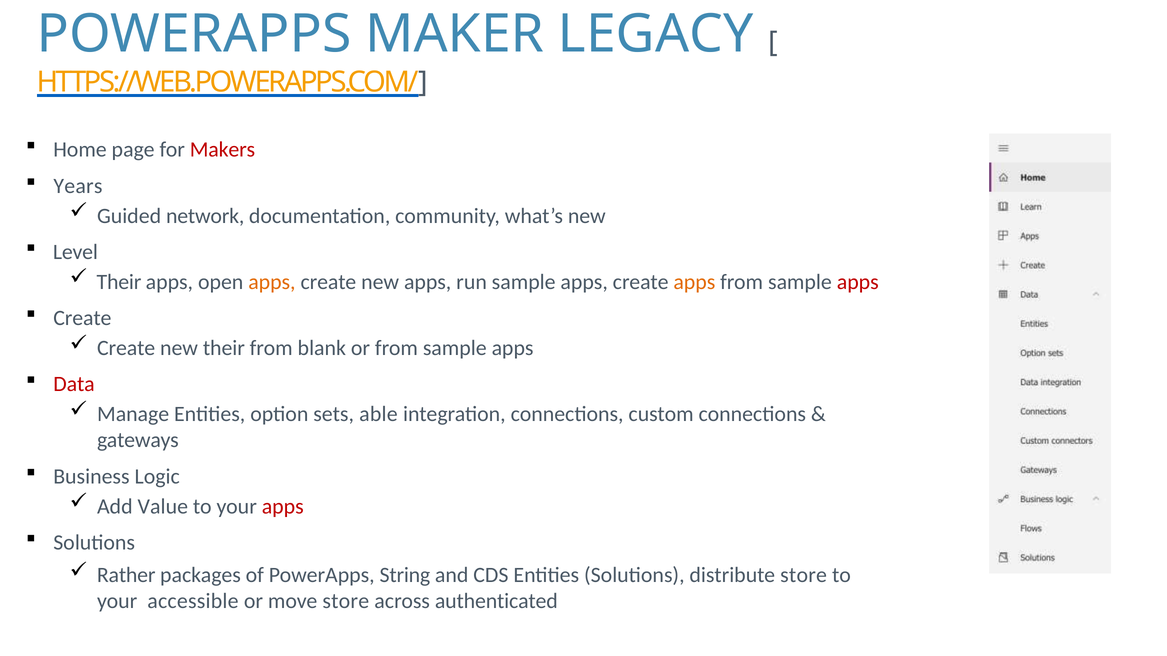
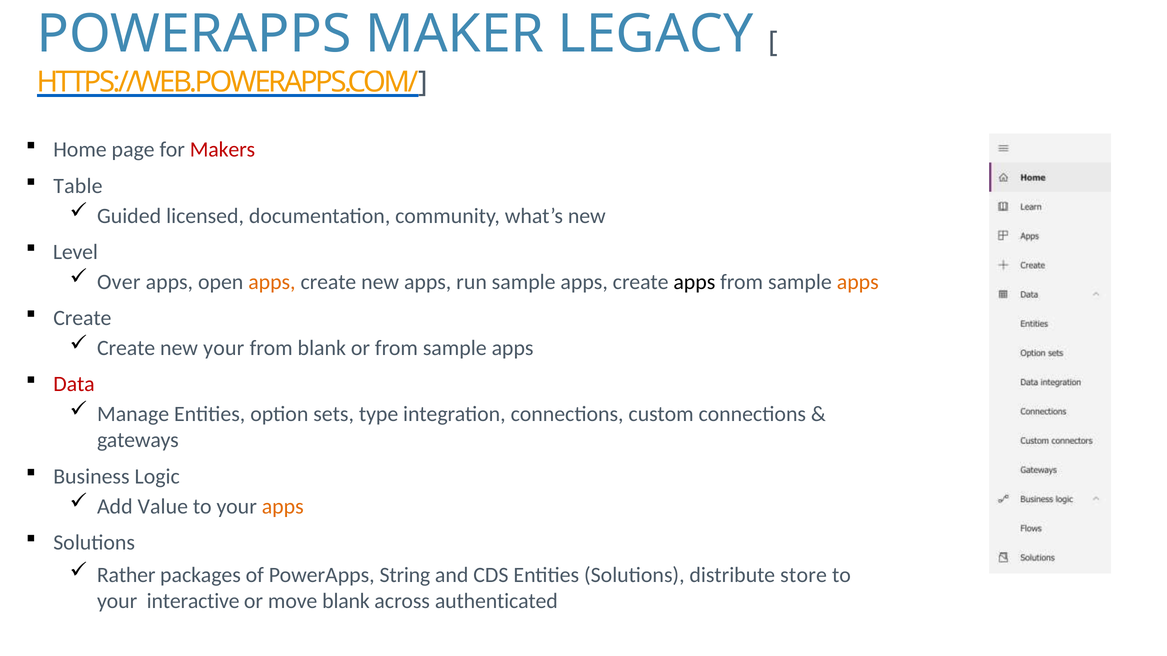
Years: Years -> Table (78, 186)
network: network -> licensed (205, 216)
Their: Their -> Over (119, 282)
apps colour: orange -> black (694, 282)
apps colour: red -> orange (858, 282)
new their: their -> your (224, 348)
able: able -> type (379, 414)
apps colour: red -> orange (283, 507)
accessible: accessible -> interactive (193, 602)
move store: store -> blank (346, 602)
